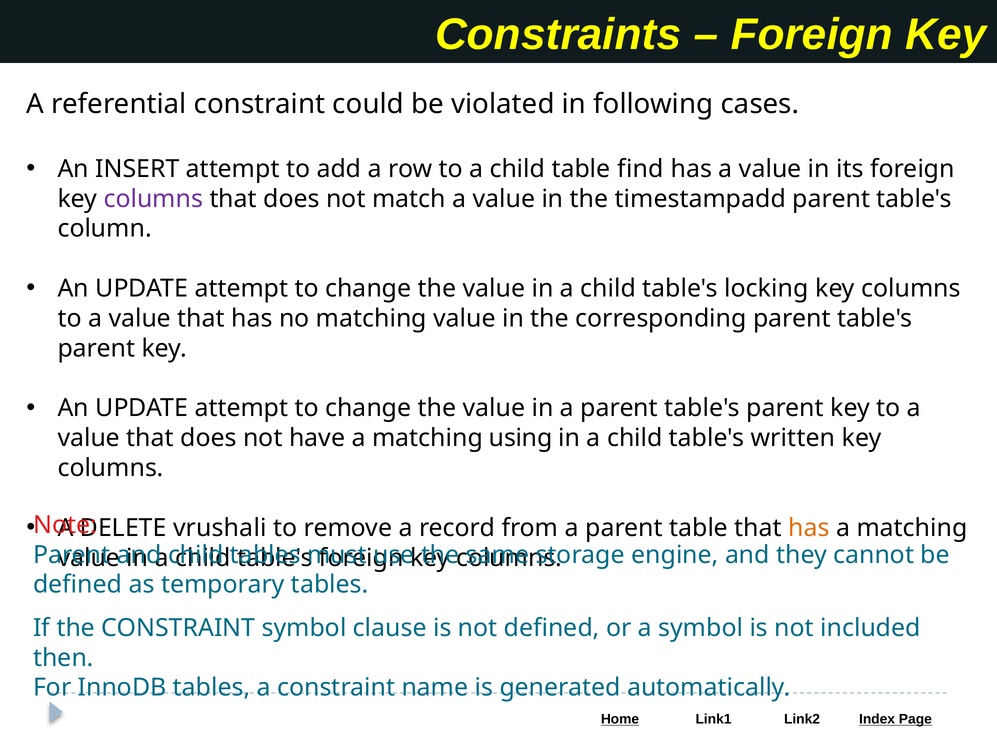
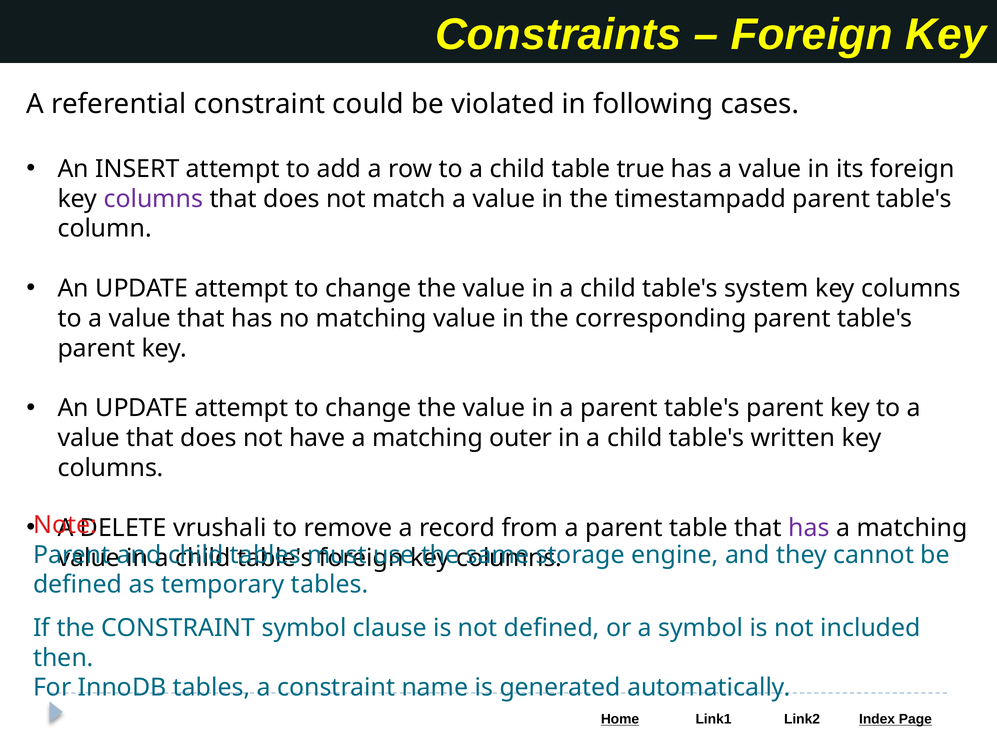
find: find -> true (641, 169)
locking: locking -> system (766, 288)
using: using -> outer (521, 438)
has colour: orange -> purple (809, 528)
